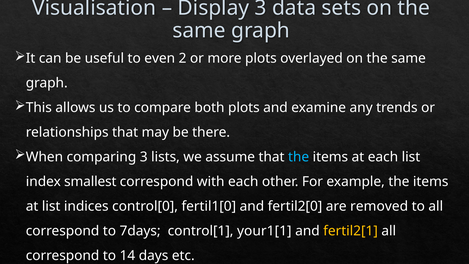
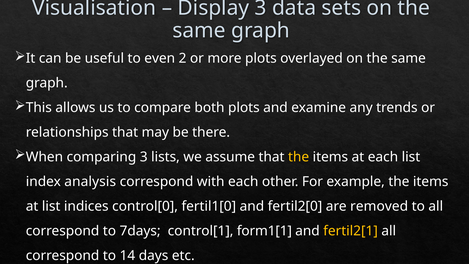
the colour: light blue -> yellow (299, 157)
smallest: smallest -> analysis (90, 182)
your1[1: your1[1 -> form1[1 (264, 231)
